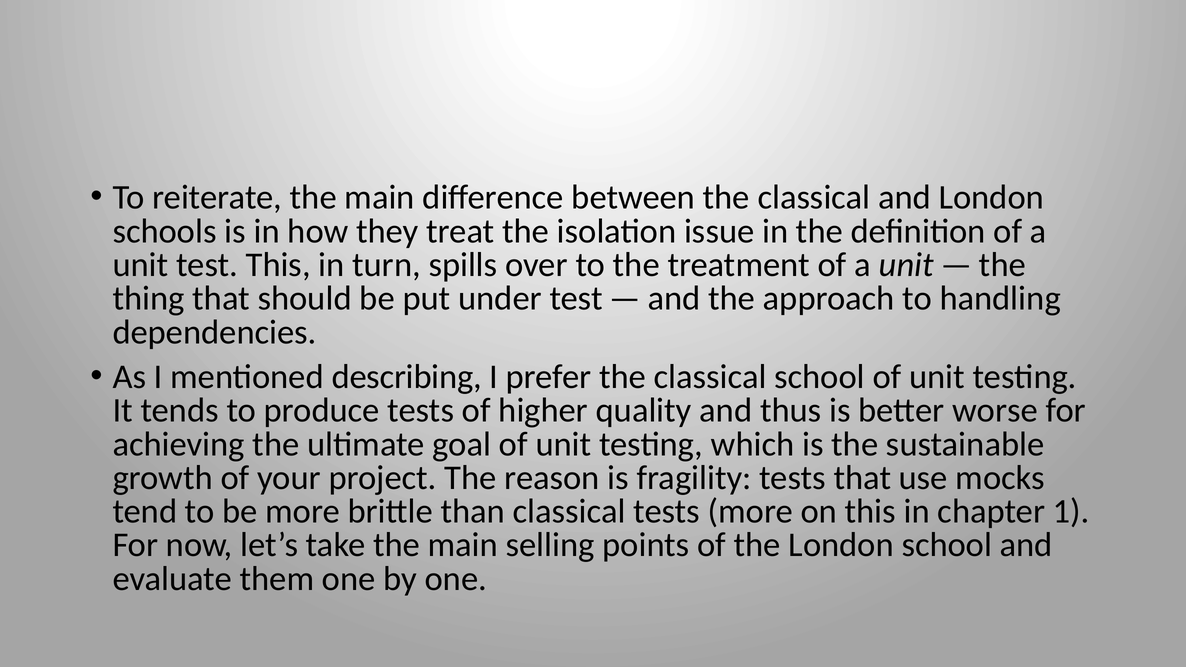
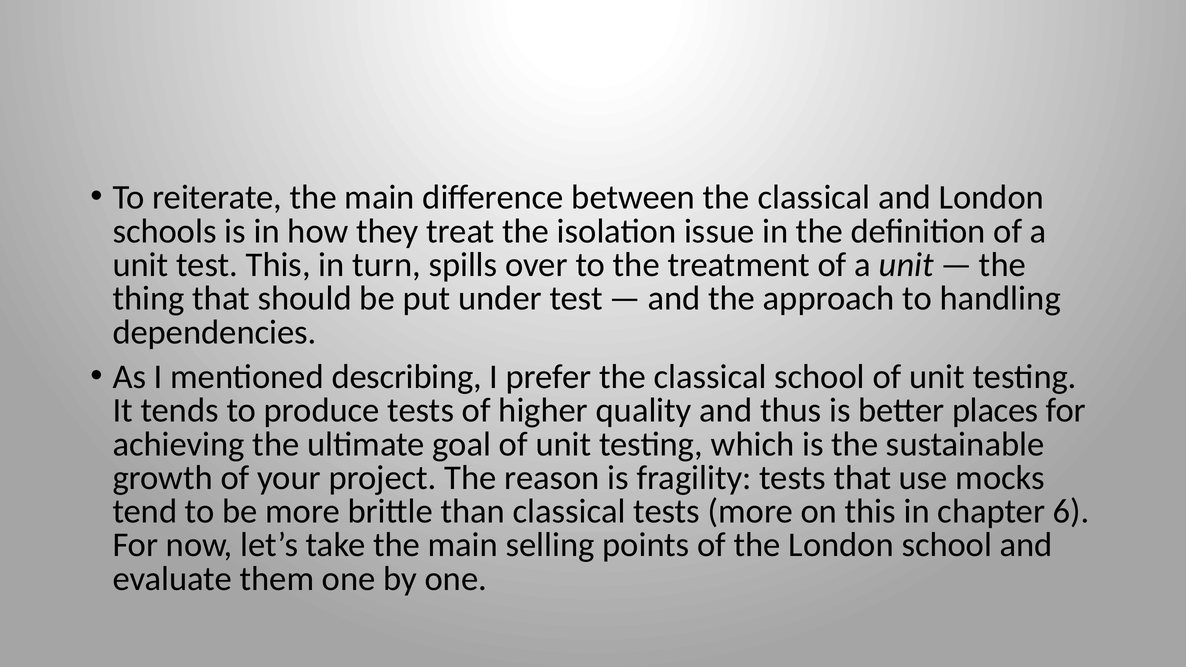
worse: worse -> places (995, 411)
1: 1 -> 6 (1071, 512)
